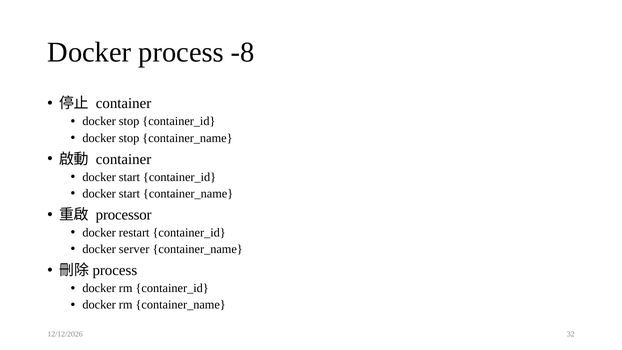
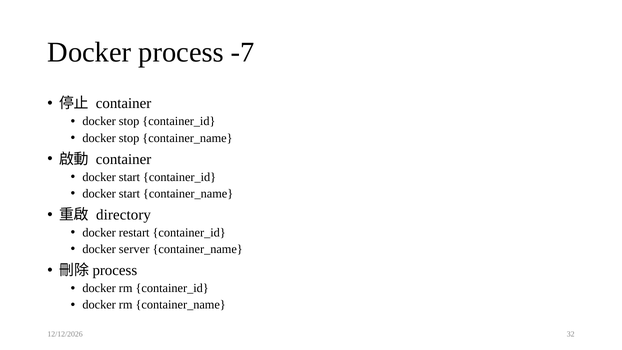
-8: -8 -> -7 (243, 52)
processor: processor -> directory (123, 215)
